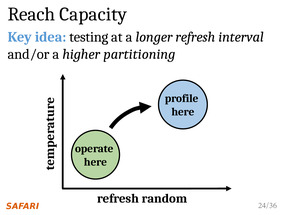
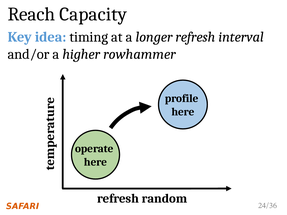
testing: testing -> timing (89, 37)
partitioning: partitioning -> rowhammer (140, 54)
